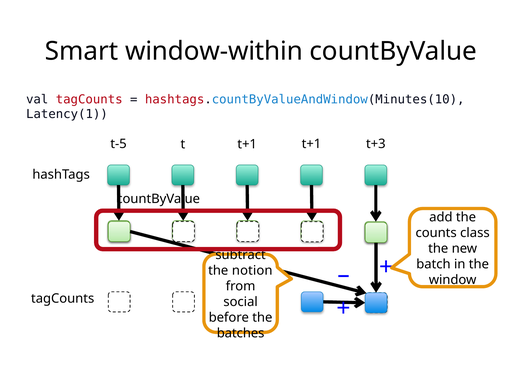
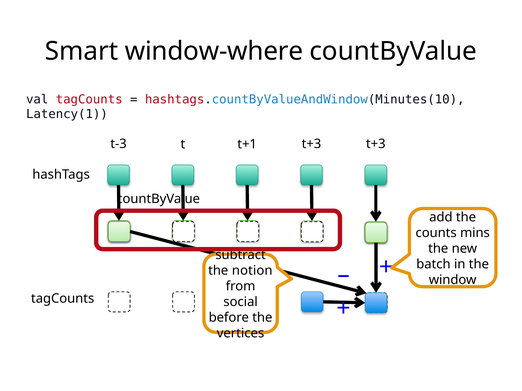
window-within: window-within -> window-where (214, 51)
t-5: t-5 -> t-3 (119, 144)
t+1 t+1: t+1 -> t+3 (312, 144)
class: class -> mins (475, 233)
batches: batches -> vertices (241, 334)
